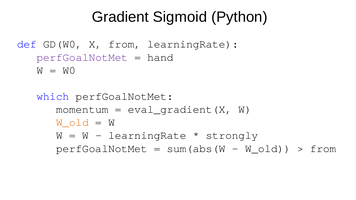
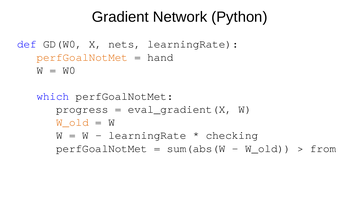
Sigmoid: Sigmoid -> Network (180, 17)
X from: from -> nets (125, 44)
perfGoalNotMet colour: purple -> orange (82, 57)
momentum: momentum -> progress (82, 109)
strongly: strongly -> checking (232, 136)
